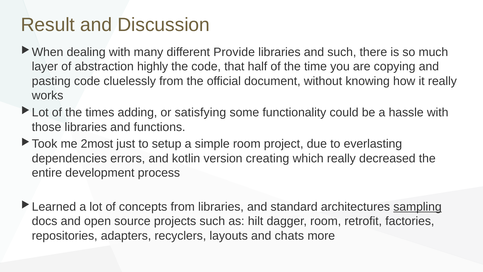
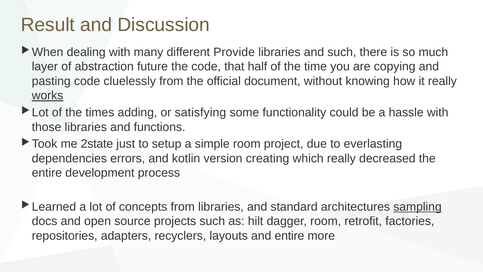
highly: highly -> future (153, 67)
works underline: none -> present (48, 96)
2most: 2most -> 2state (97, 144)
and chats: chats -> entire (289, 236)
